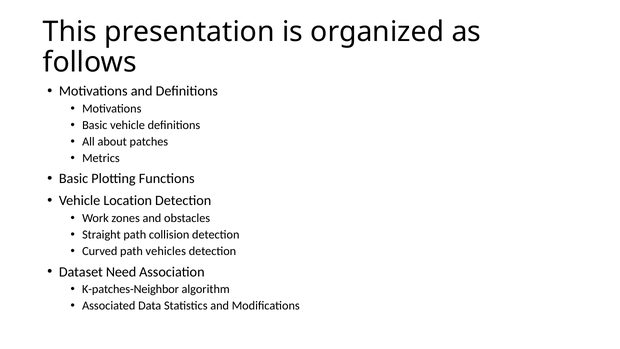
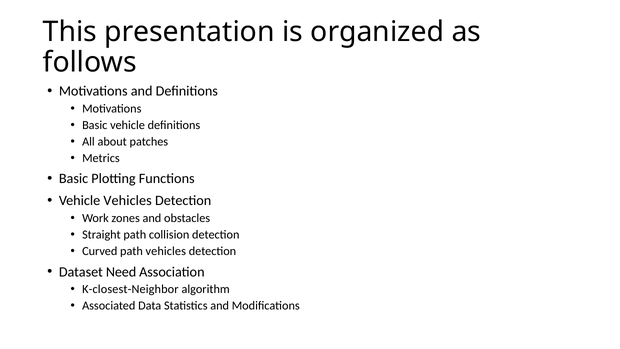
Vehicle Location: Location -> Vehicles (128, 200)
K-patches-Neighbor: K-patches-Neighbor -> K-closest-Neighbor (130, 289)
